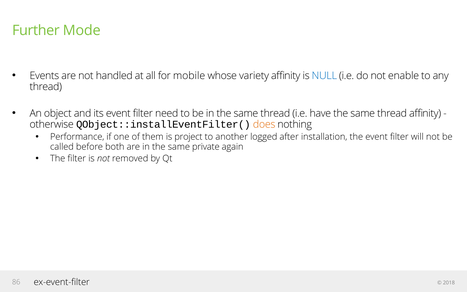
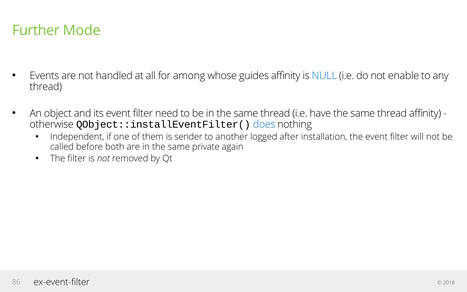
mobile: mobile -> among (189, 76)
variety: variety -> guides (254, 76)
does colour: orange -> blue (264, 124)
Performance: Performance -> Independent (77, 137)
project: project -> sender (188, 137)
